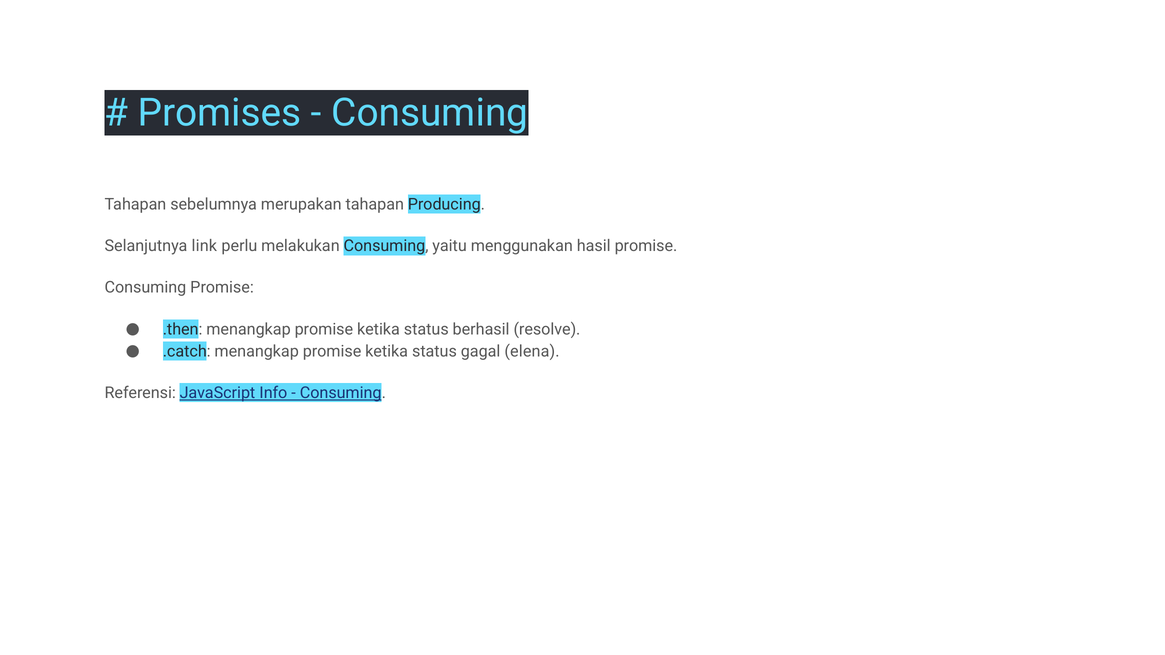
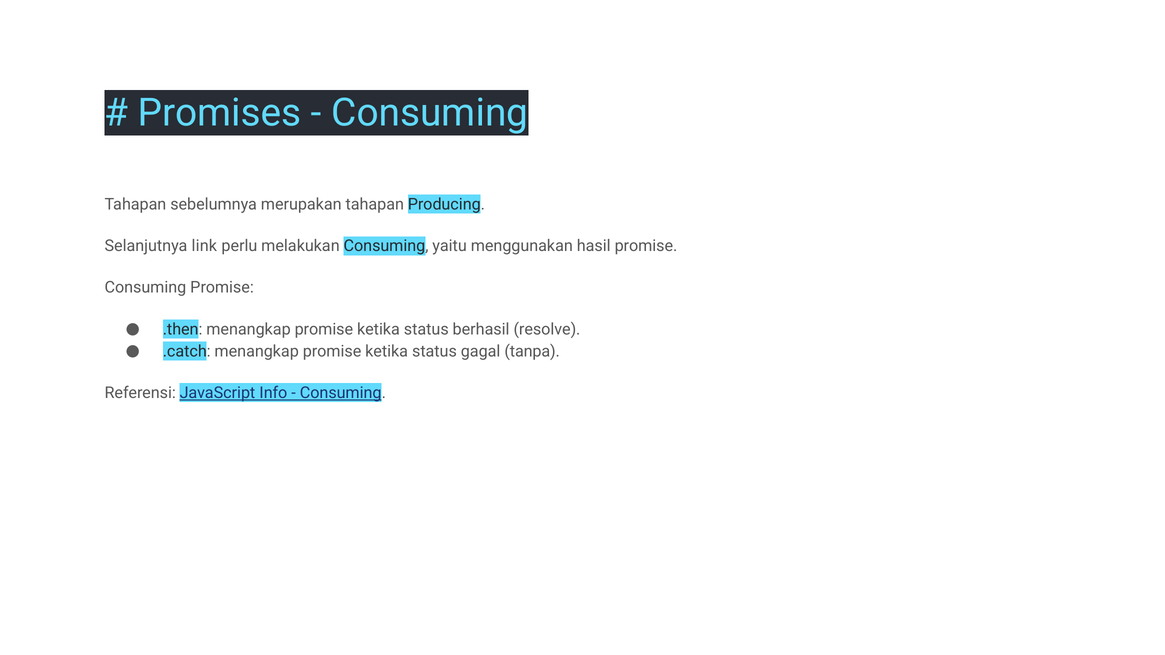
elena: elena -> tanpa (532, 352)
